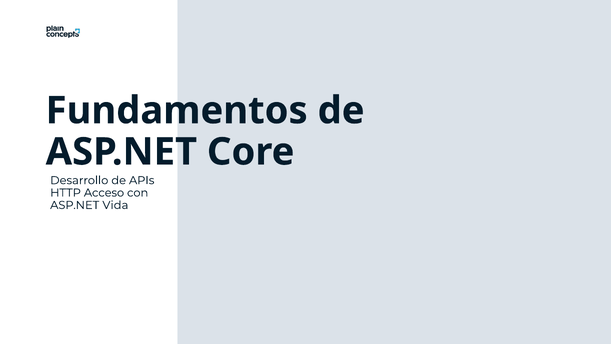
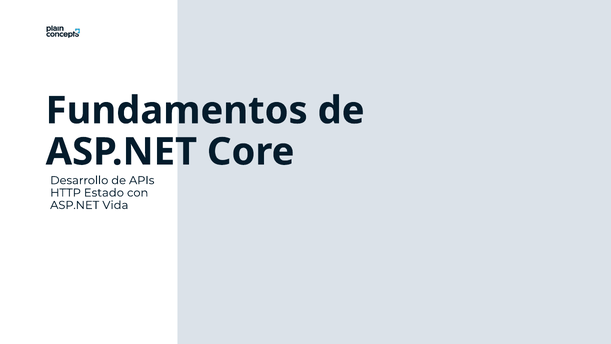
Acceso: Acceso -> Estado (104, 193)
